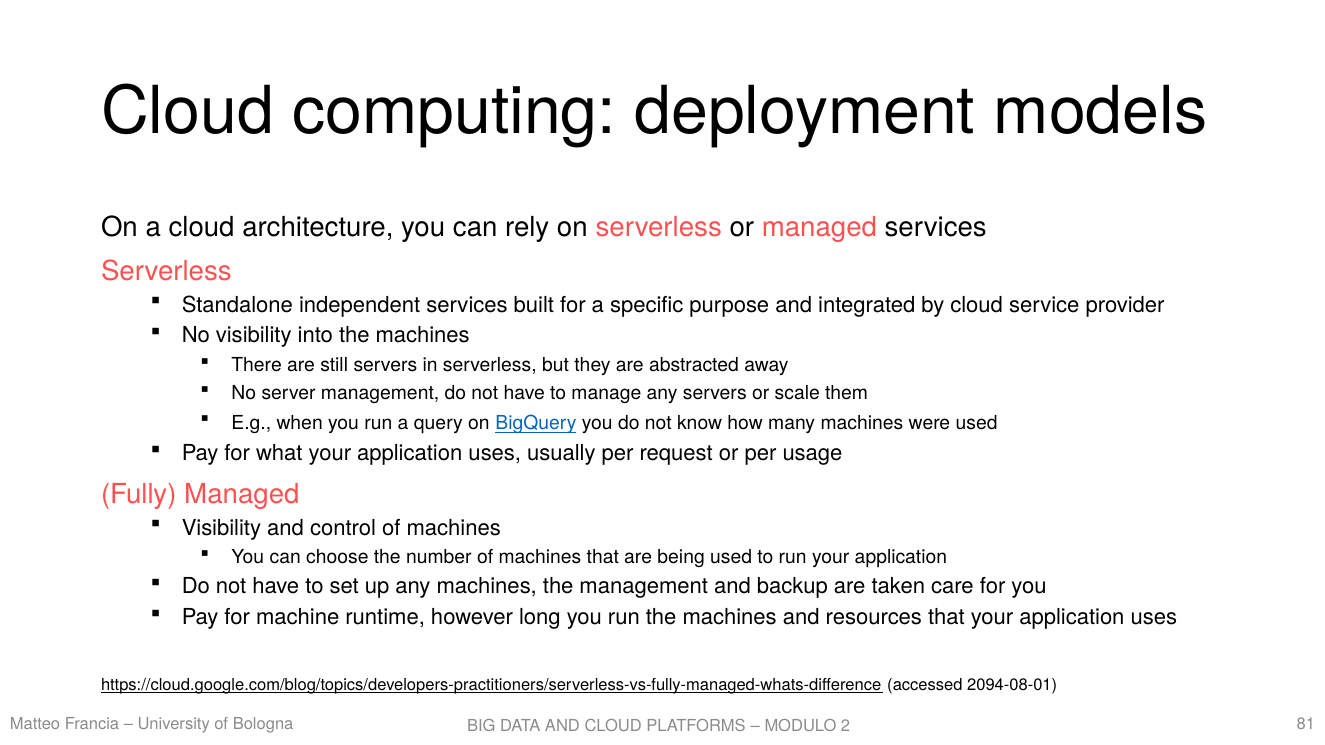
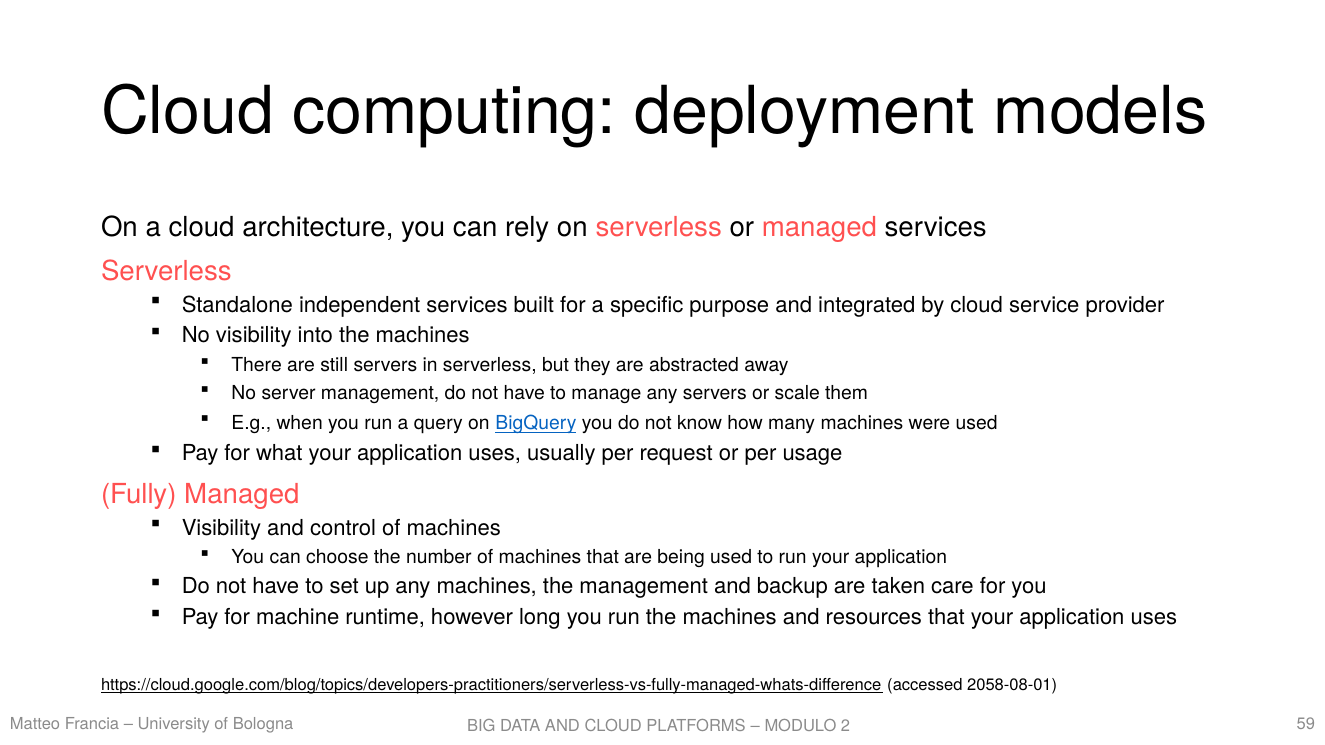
2094-08-01: 2094-08-01 -> 2058-08-01 (1012, 685)
81: 81 -> 59 (1306, 725)
